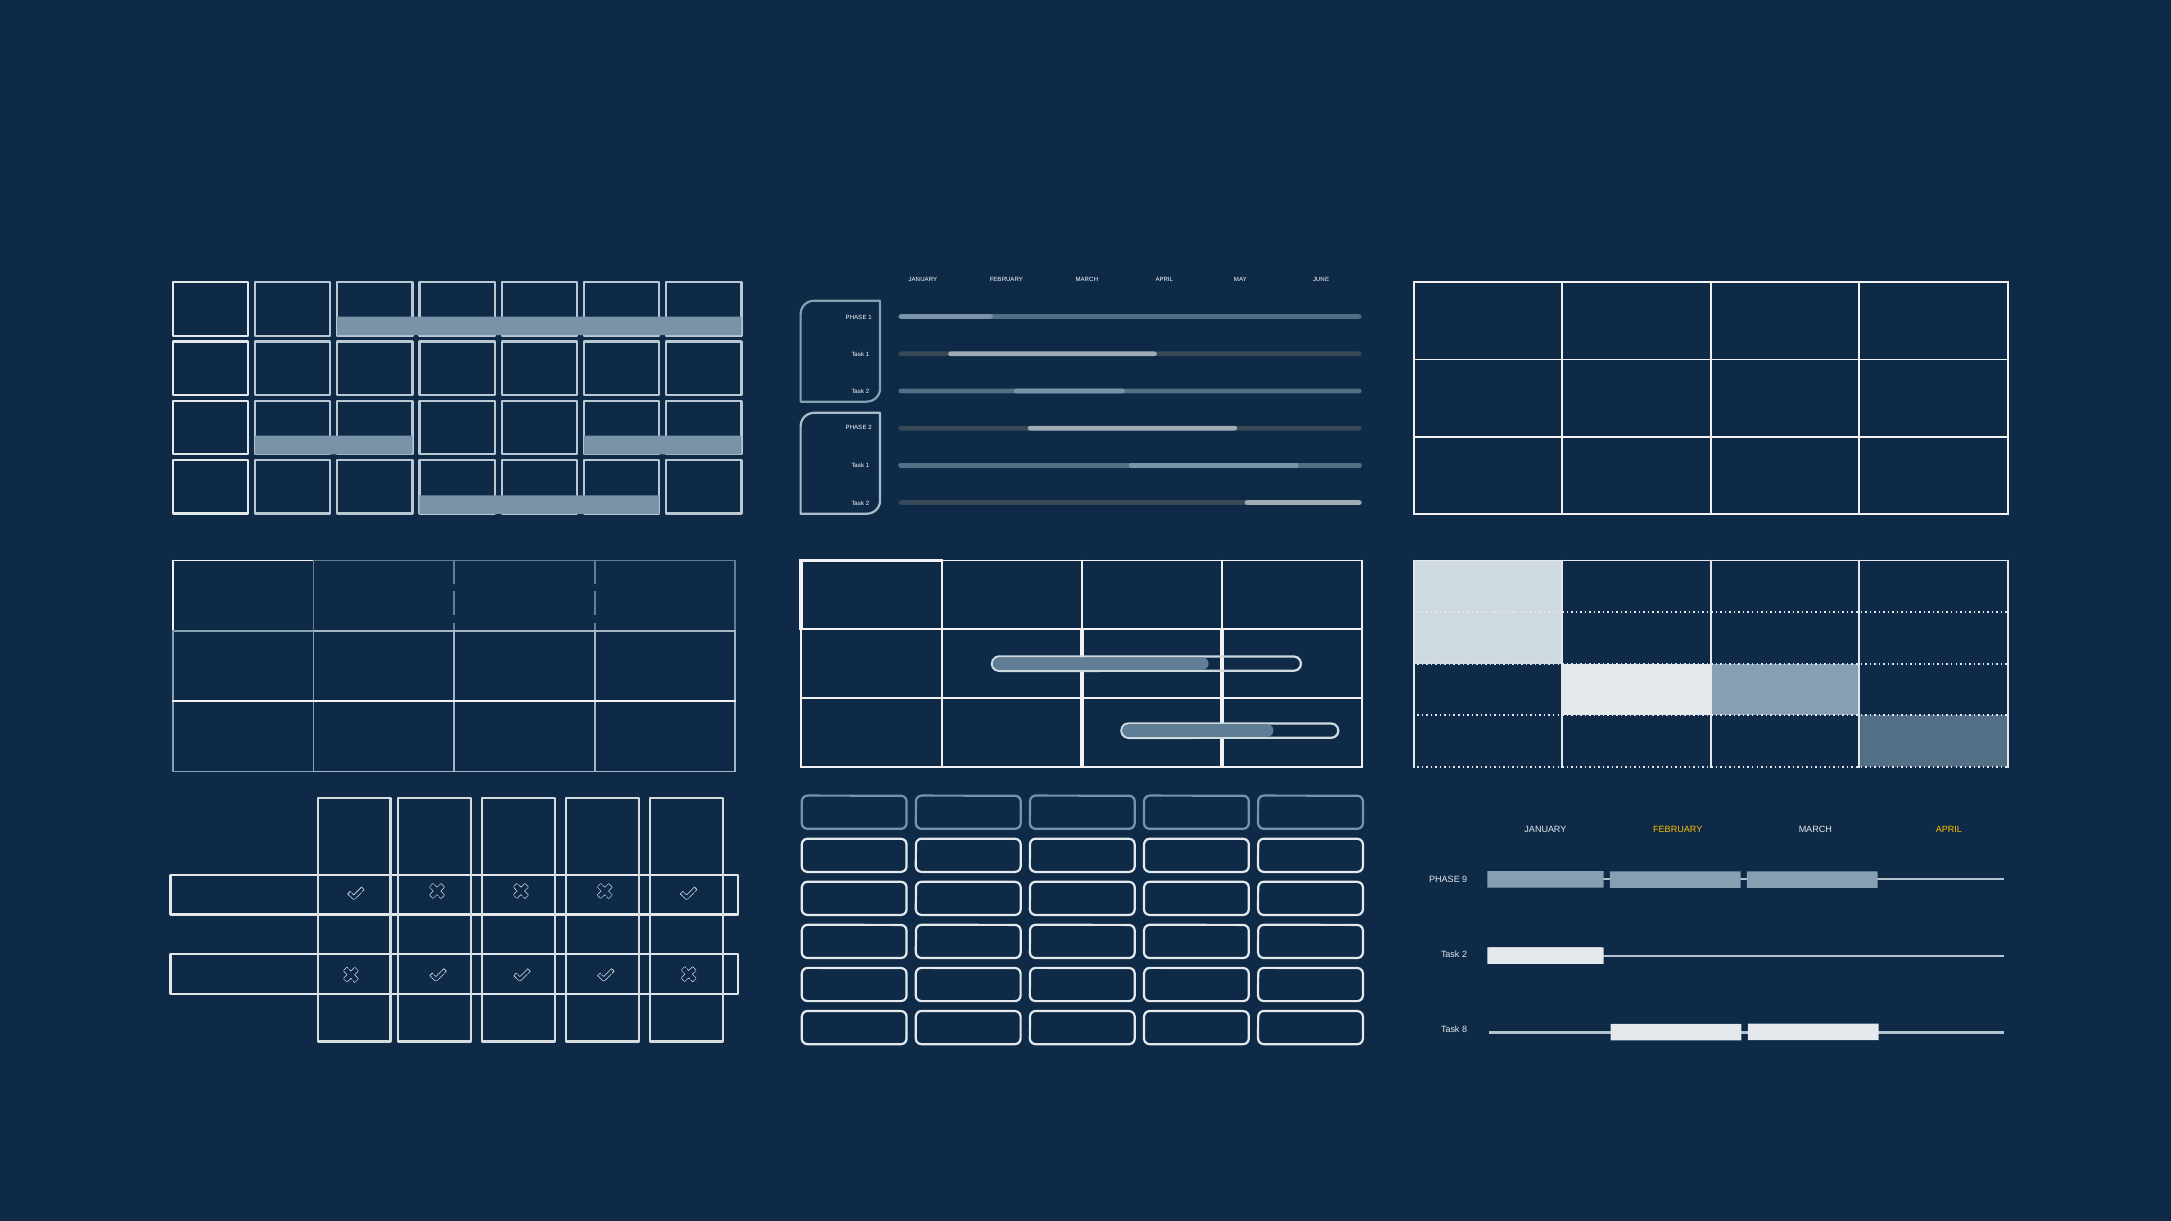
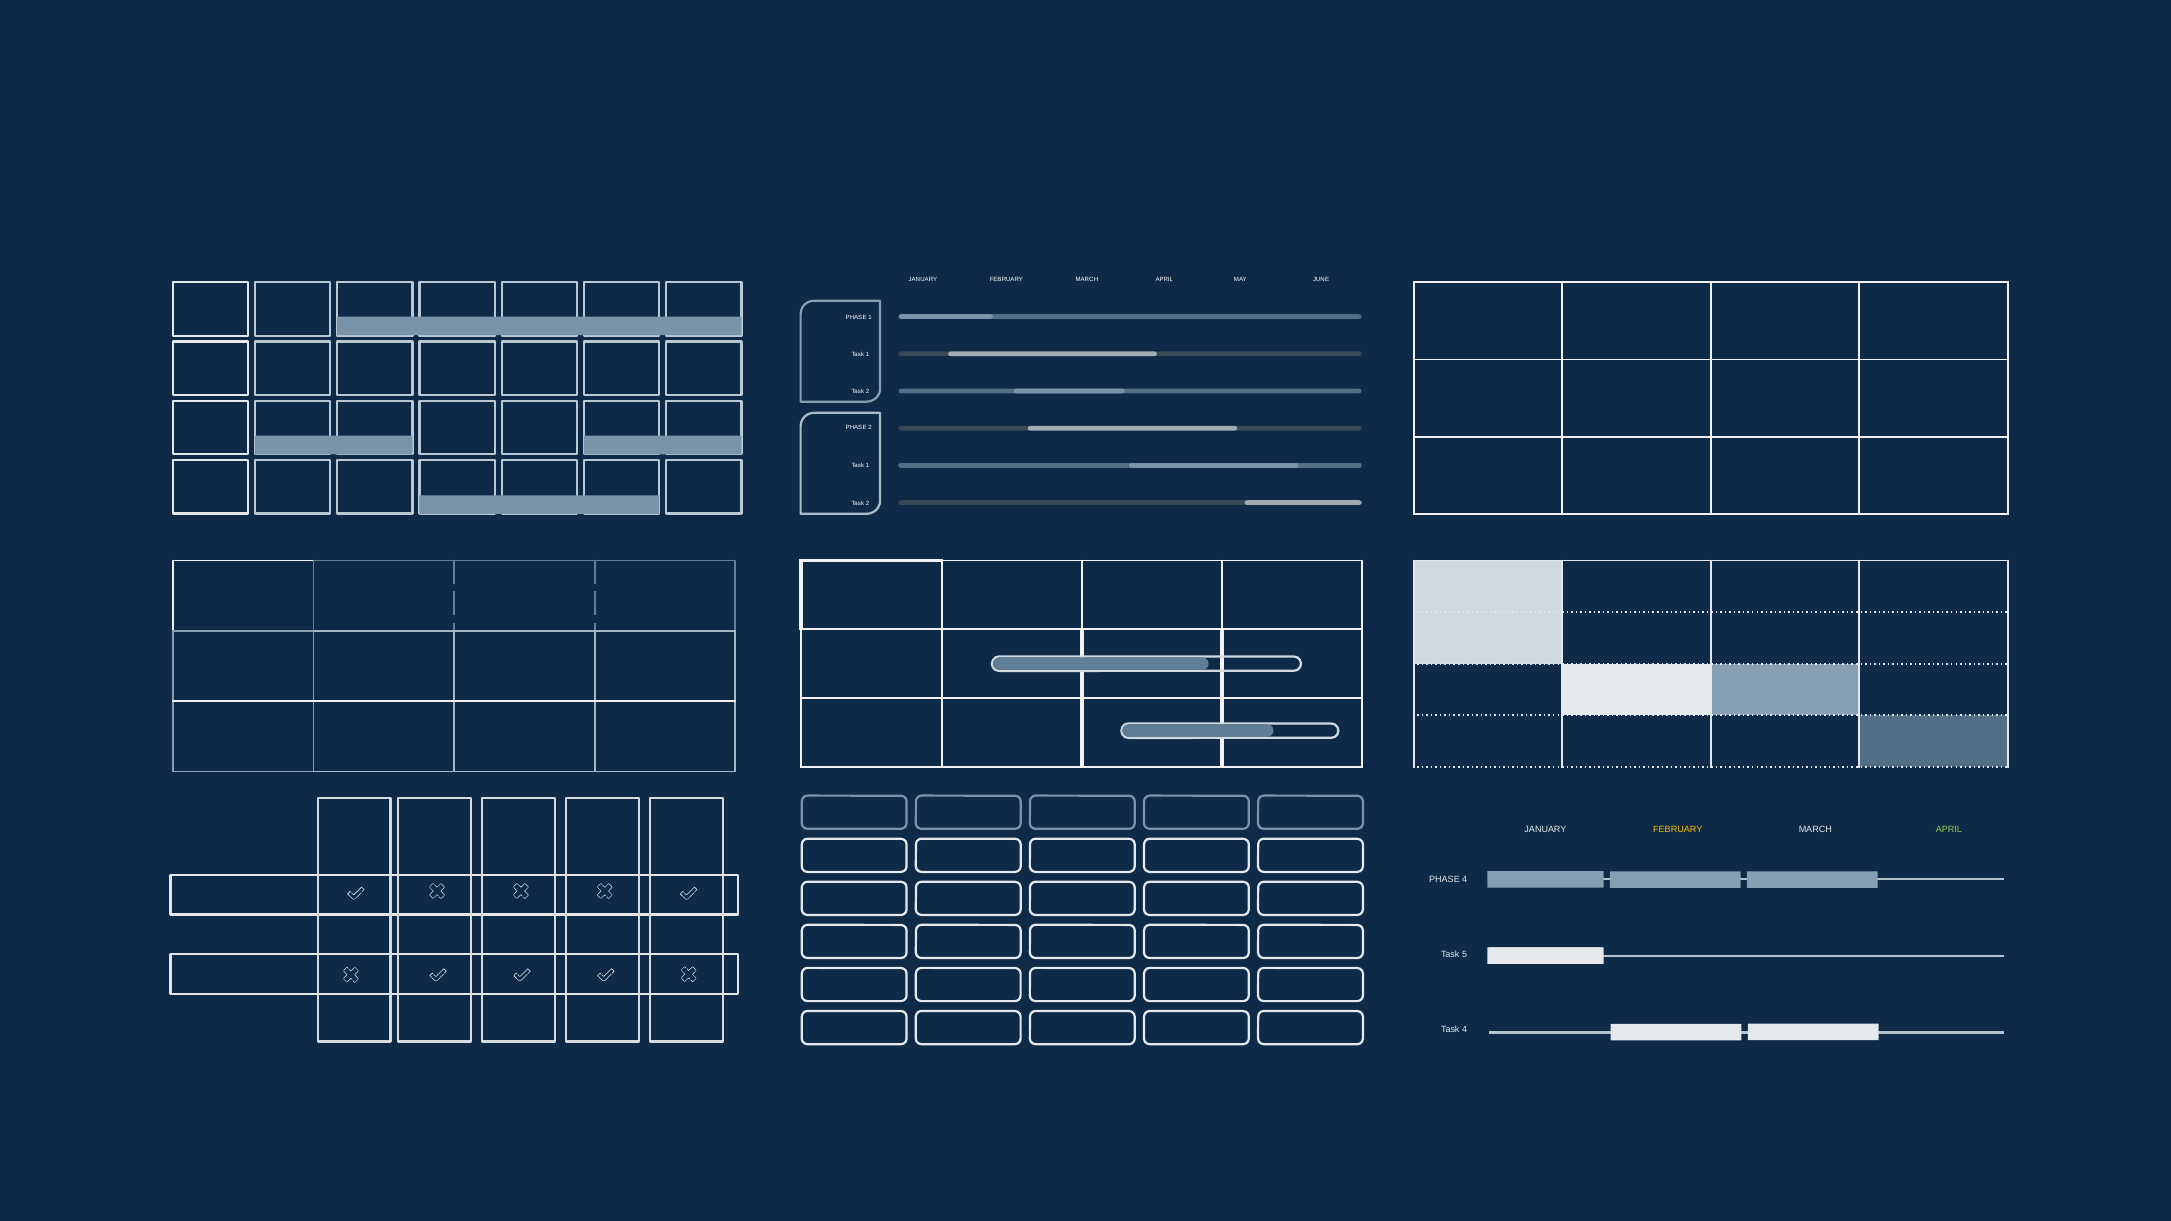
APRIL colour: yellow -> light green (1949, 830)
PHASE 9: 9 -> 4 (1465, 880)
2: 2 -> 5 (1465, 955)
Task 8: 8 -> 4 (1465, 1030)
